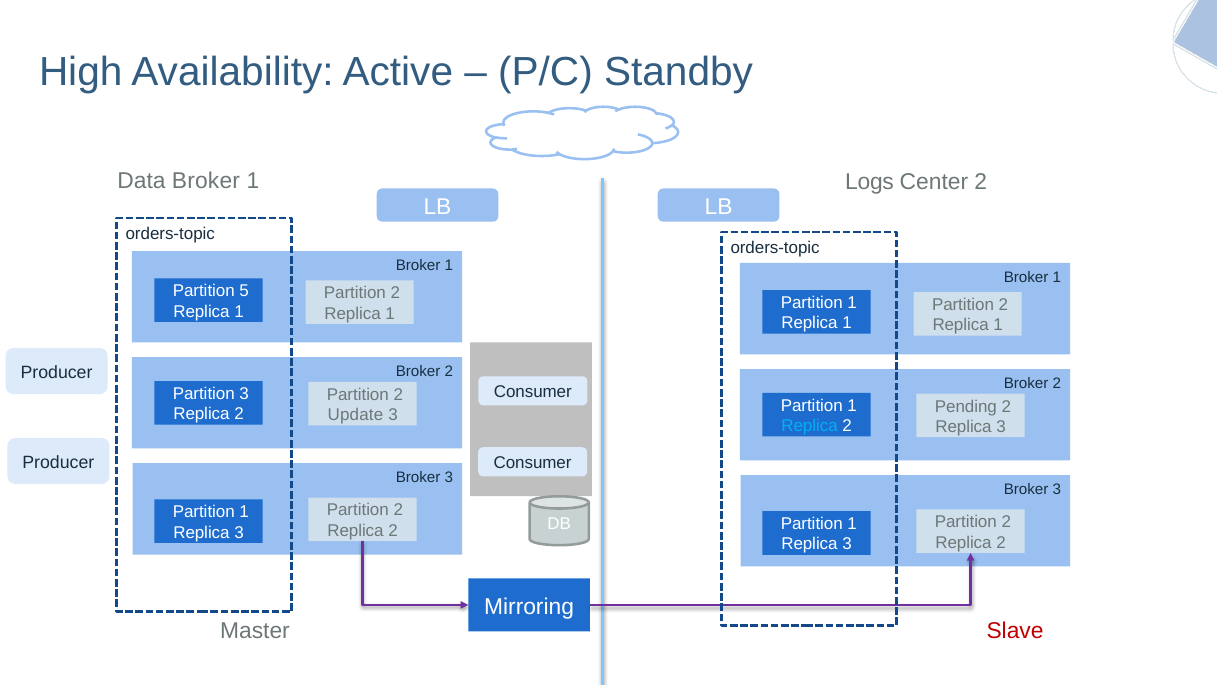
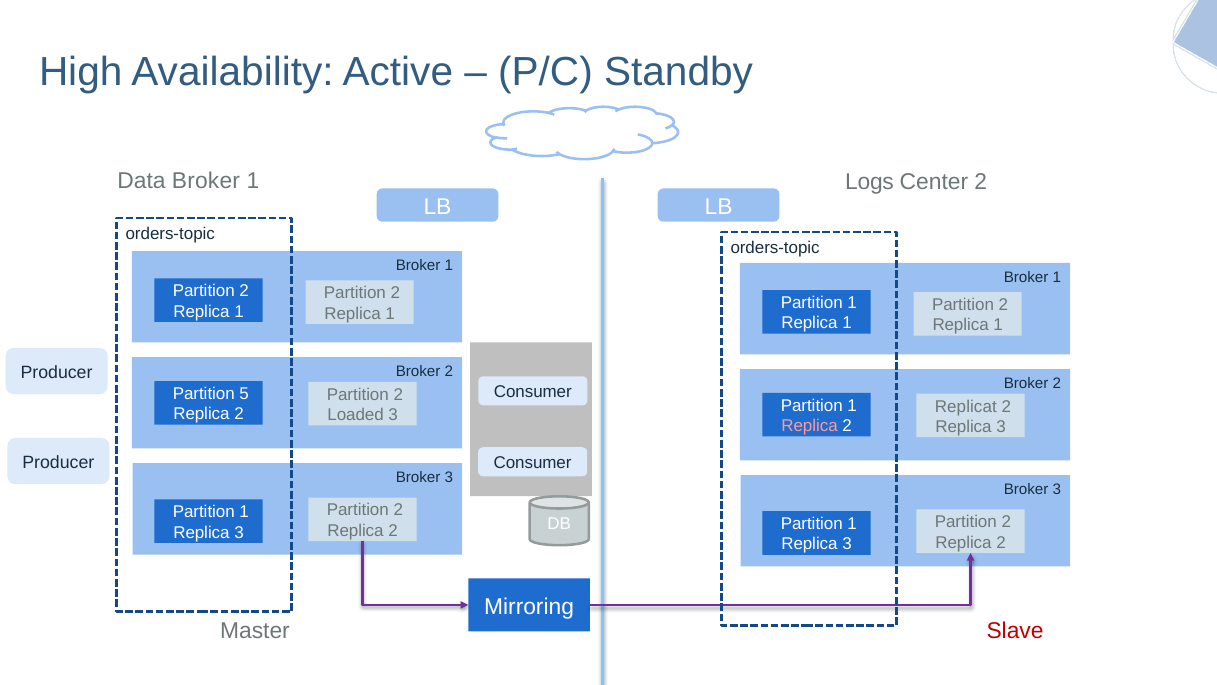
5: 5 -> 2 (244, 291)
Partition 3: 3 -> 5 (244, 394)
Pending: Pending -> Replicat (966, 406)
Update: Update -> Loaded (356, 415)
Replica colour: light blue -> pink (810, 426)
